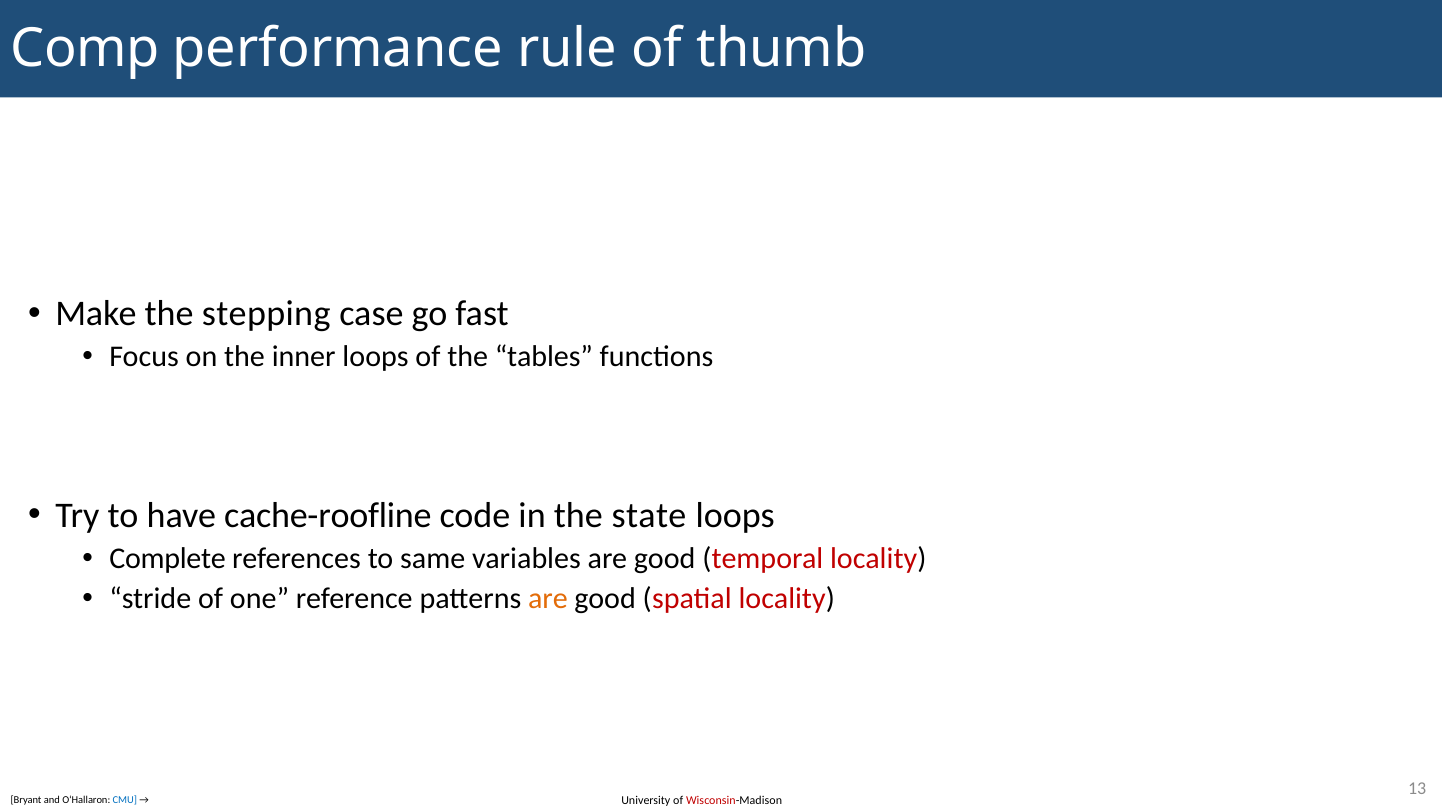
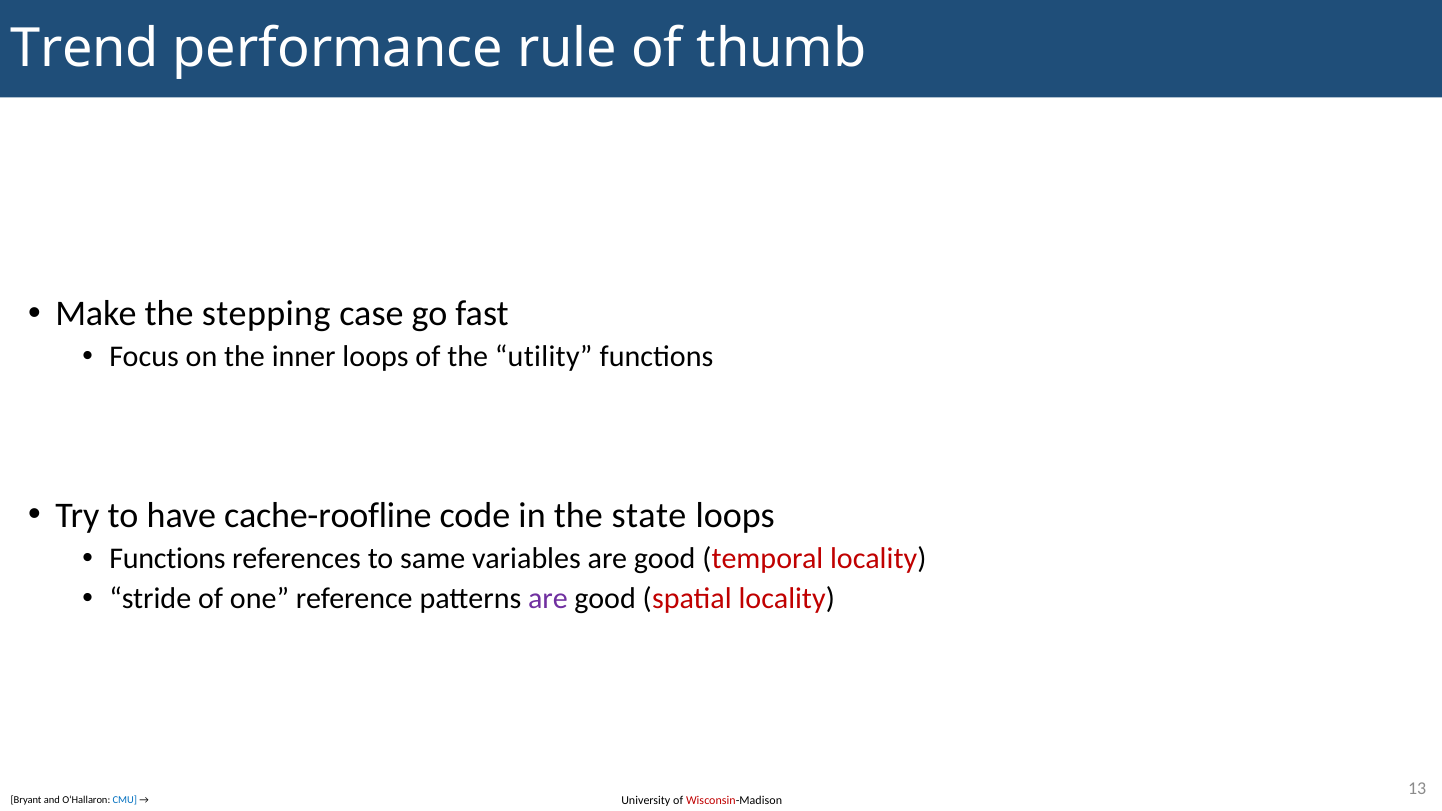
Comp: Comp -> Trend (85, 48)
tables: tables -> utility (544, 357)
Complete: Complete -> Functions (168, 559)
are colour: orange -> purple (548, 599)
